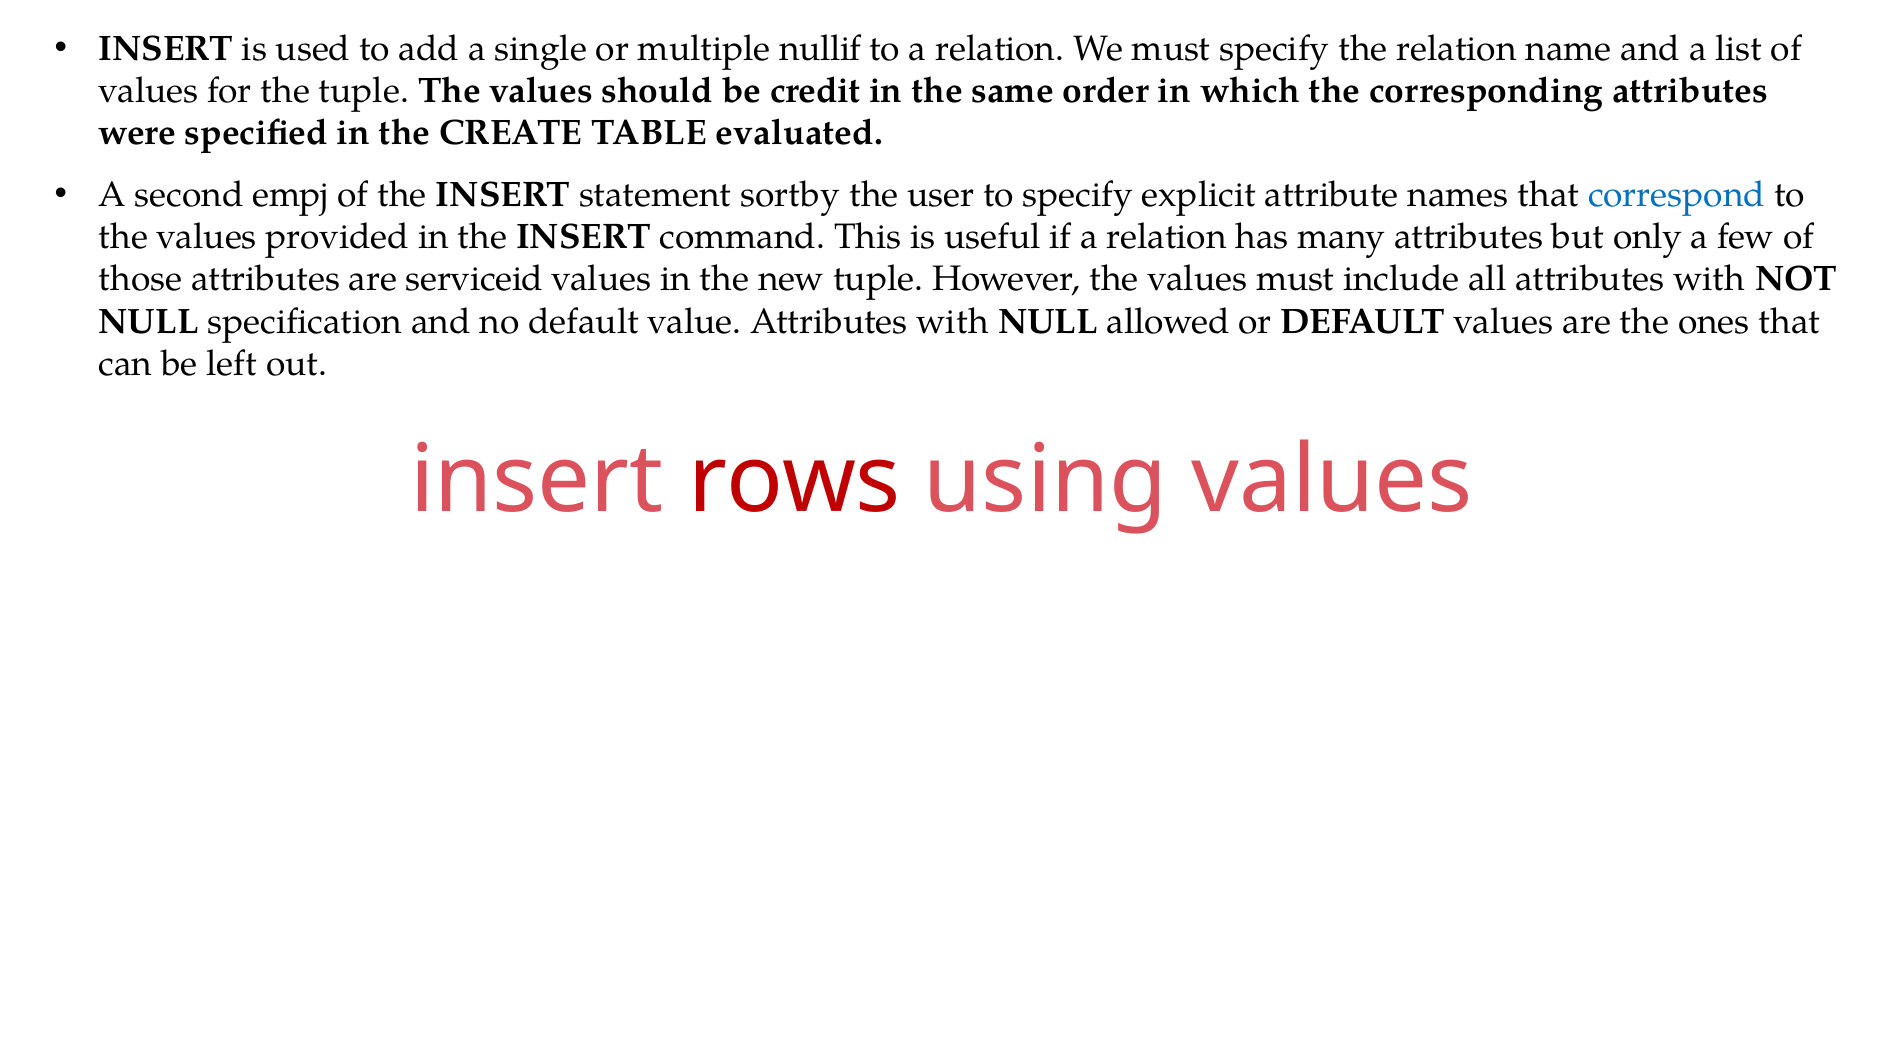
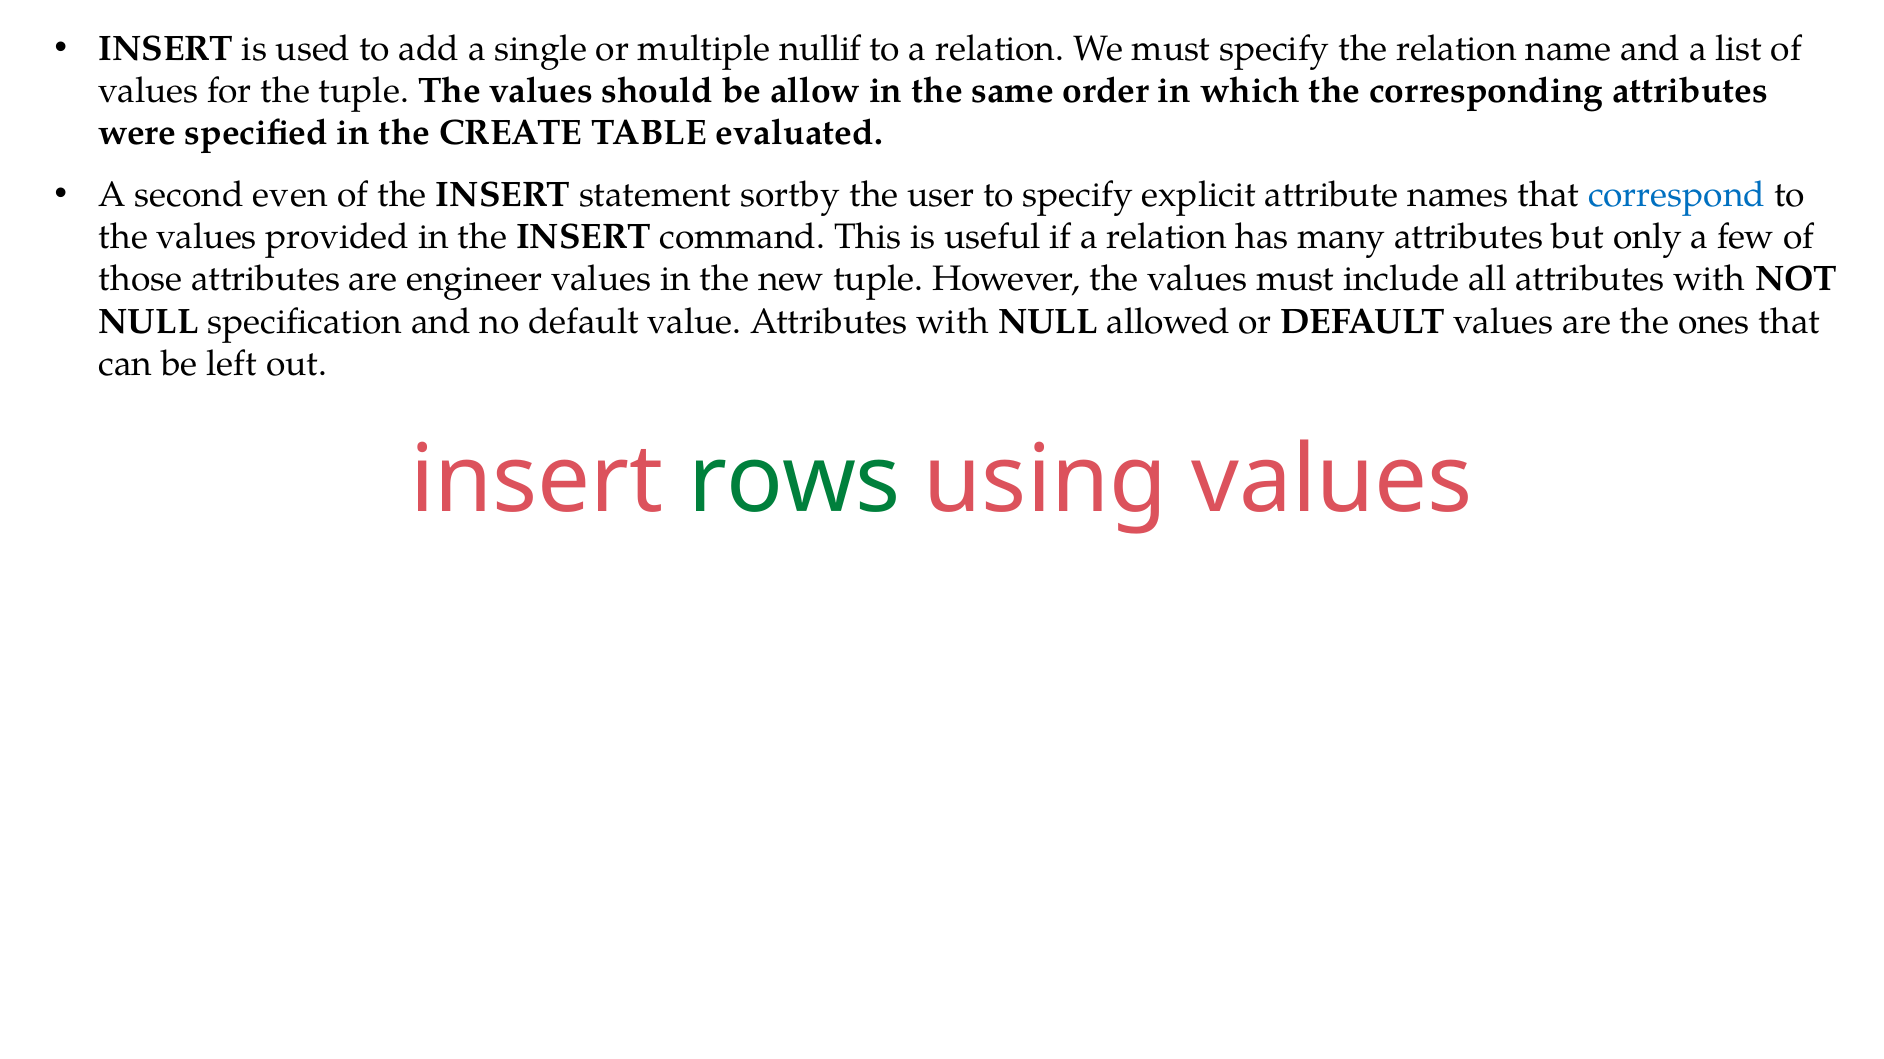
credit: credit -> allow (815, 91)
empj: empj -> even (290, 195)
serviceid: serviceid -> engineer (474, 279)
rows colour: red -> green (794, 481)
